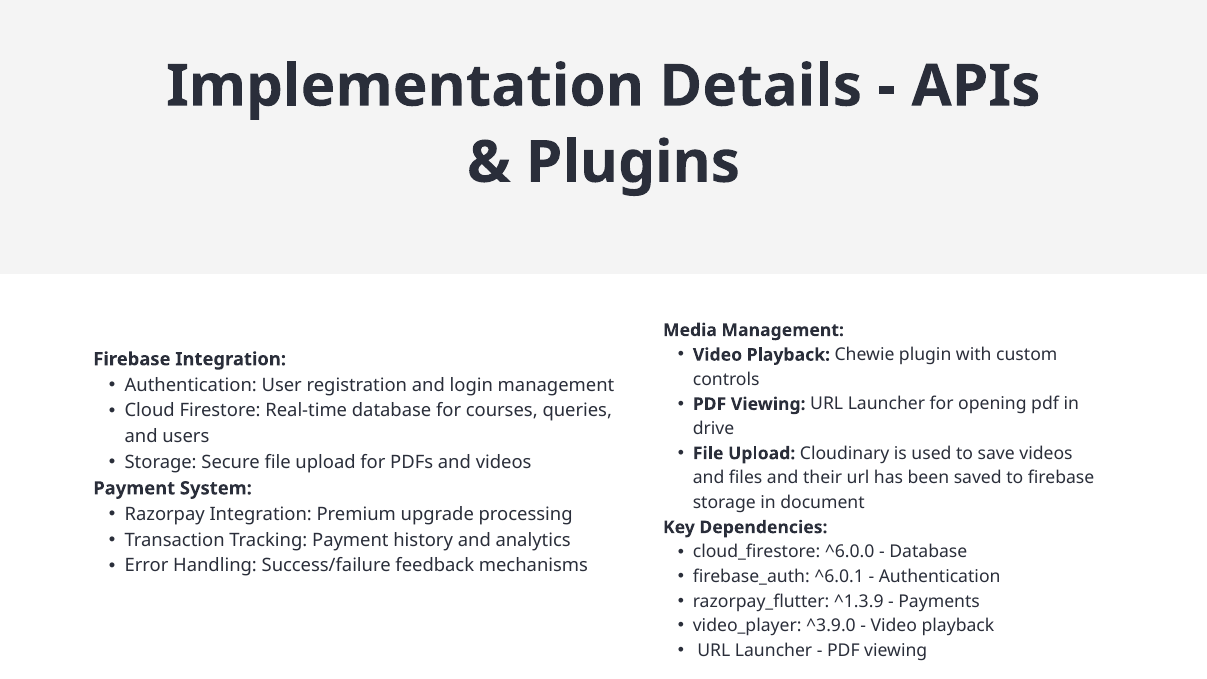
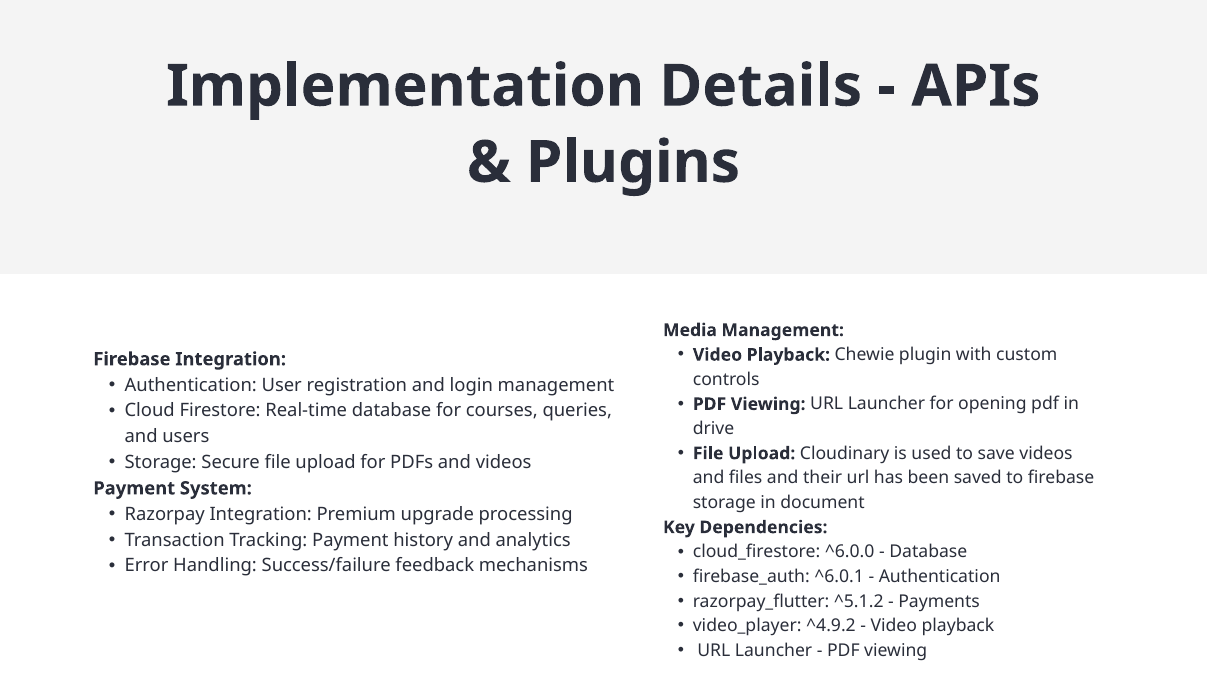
^1.3.9: ^1.3.9 -> ^5.1.2 (859, 601)
^3.9.0: ^3.9.0 -> ^4.9.2 (831, 626)
